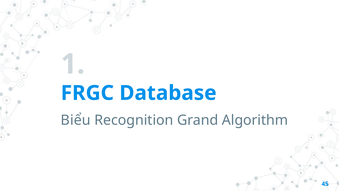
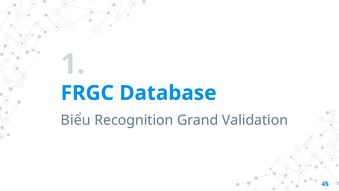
Algorithm: Algorithm -> Validation (255, 120)
